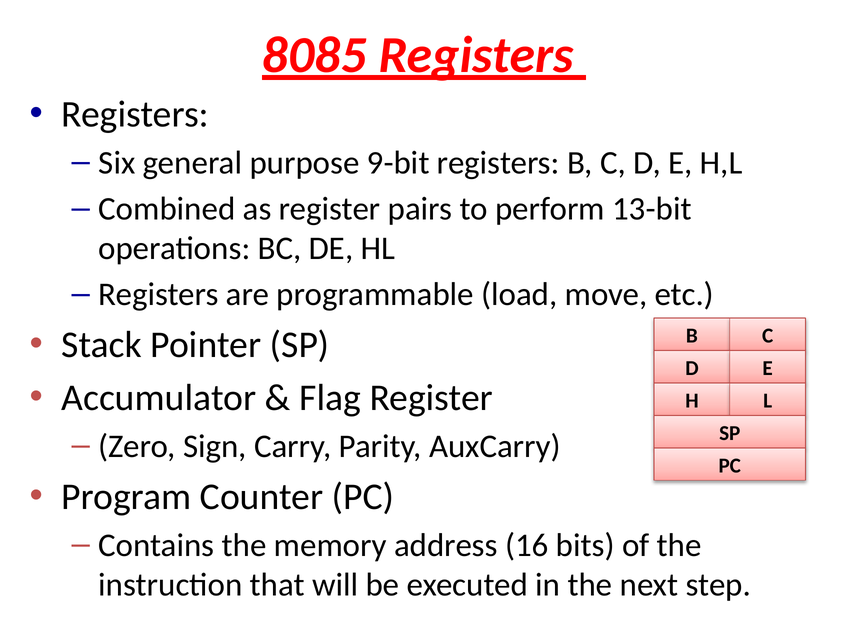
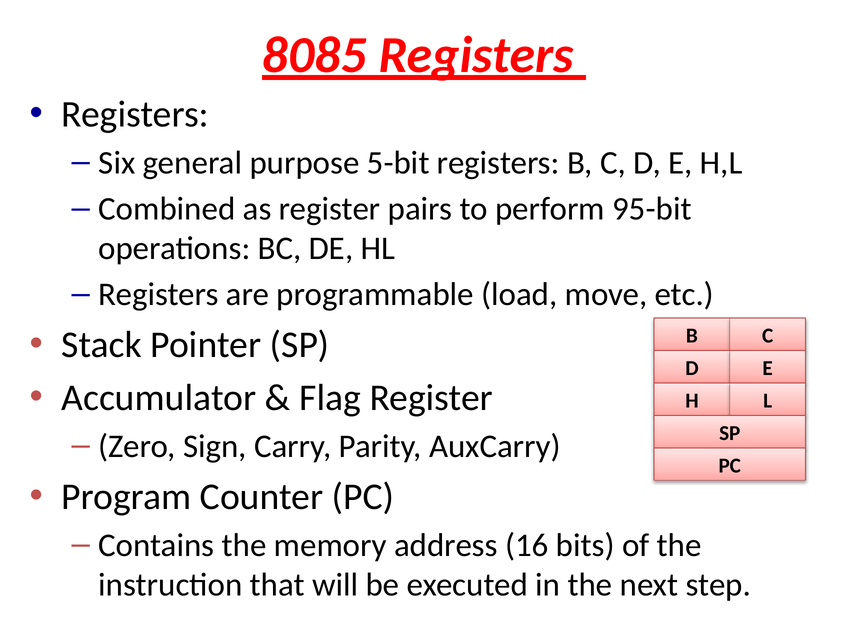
9-bit: 9-bit -> 5-bit (398, 163)
13-bit: 13-bit -> 95-bit (652, 209)
